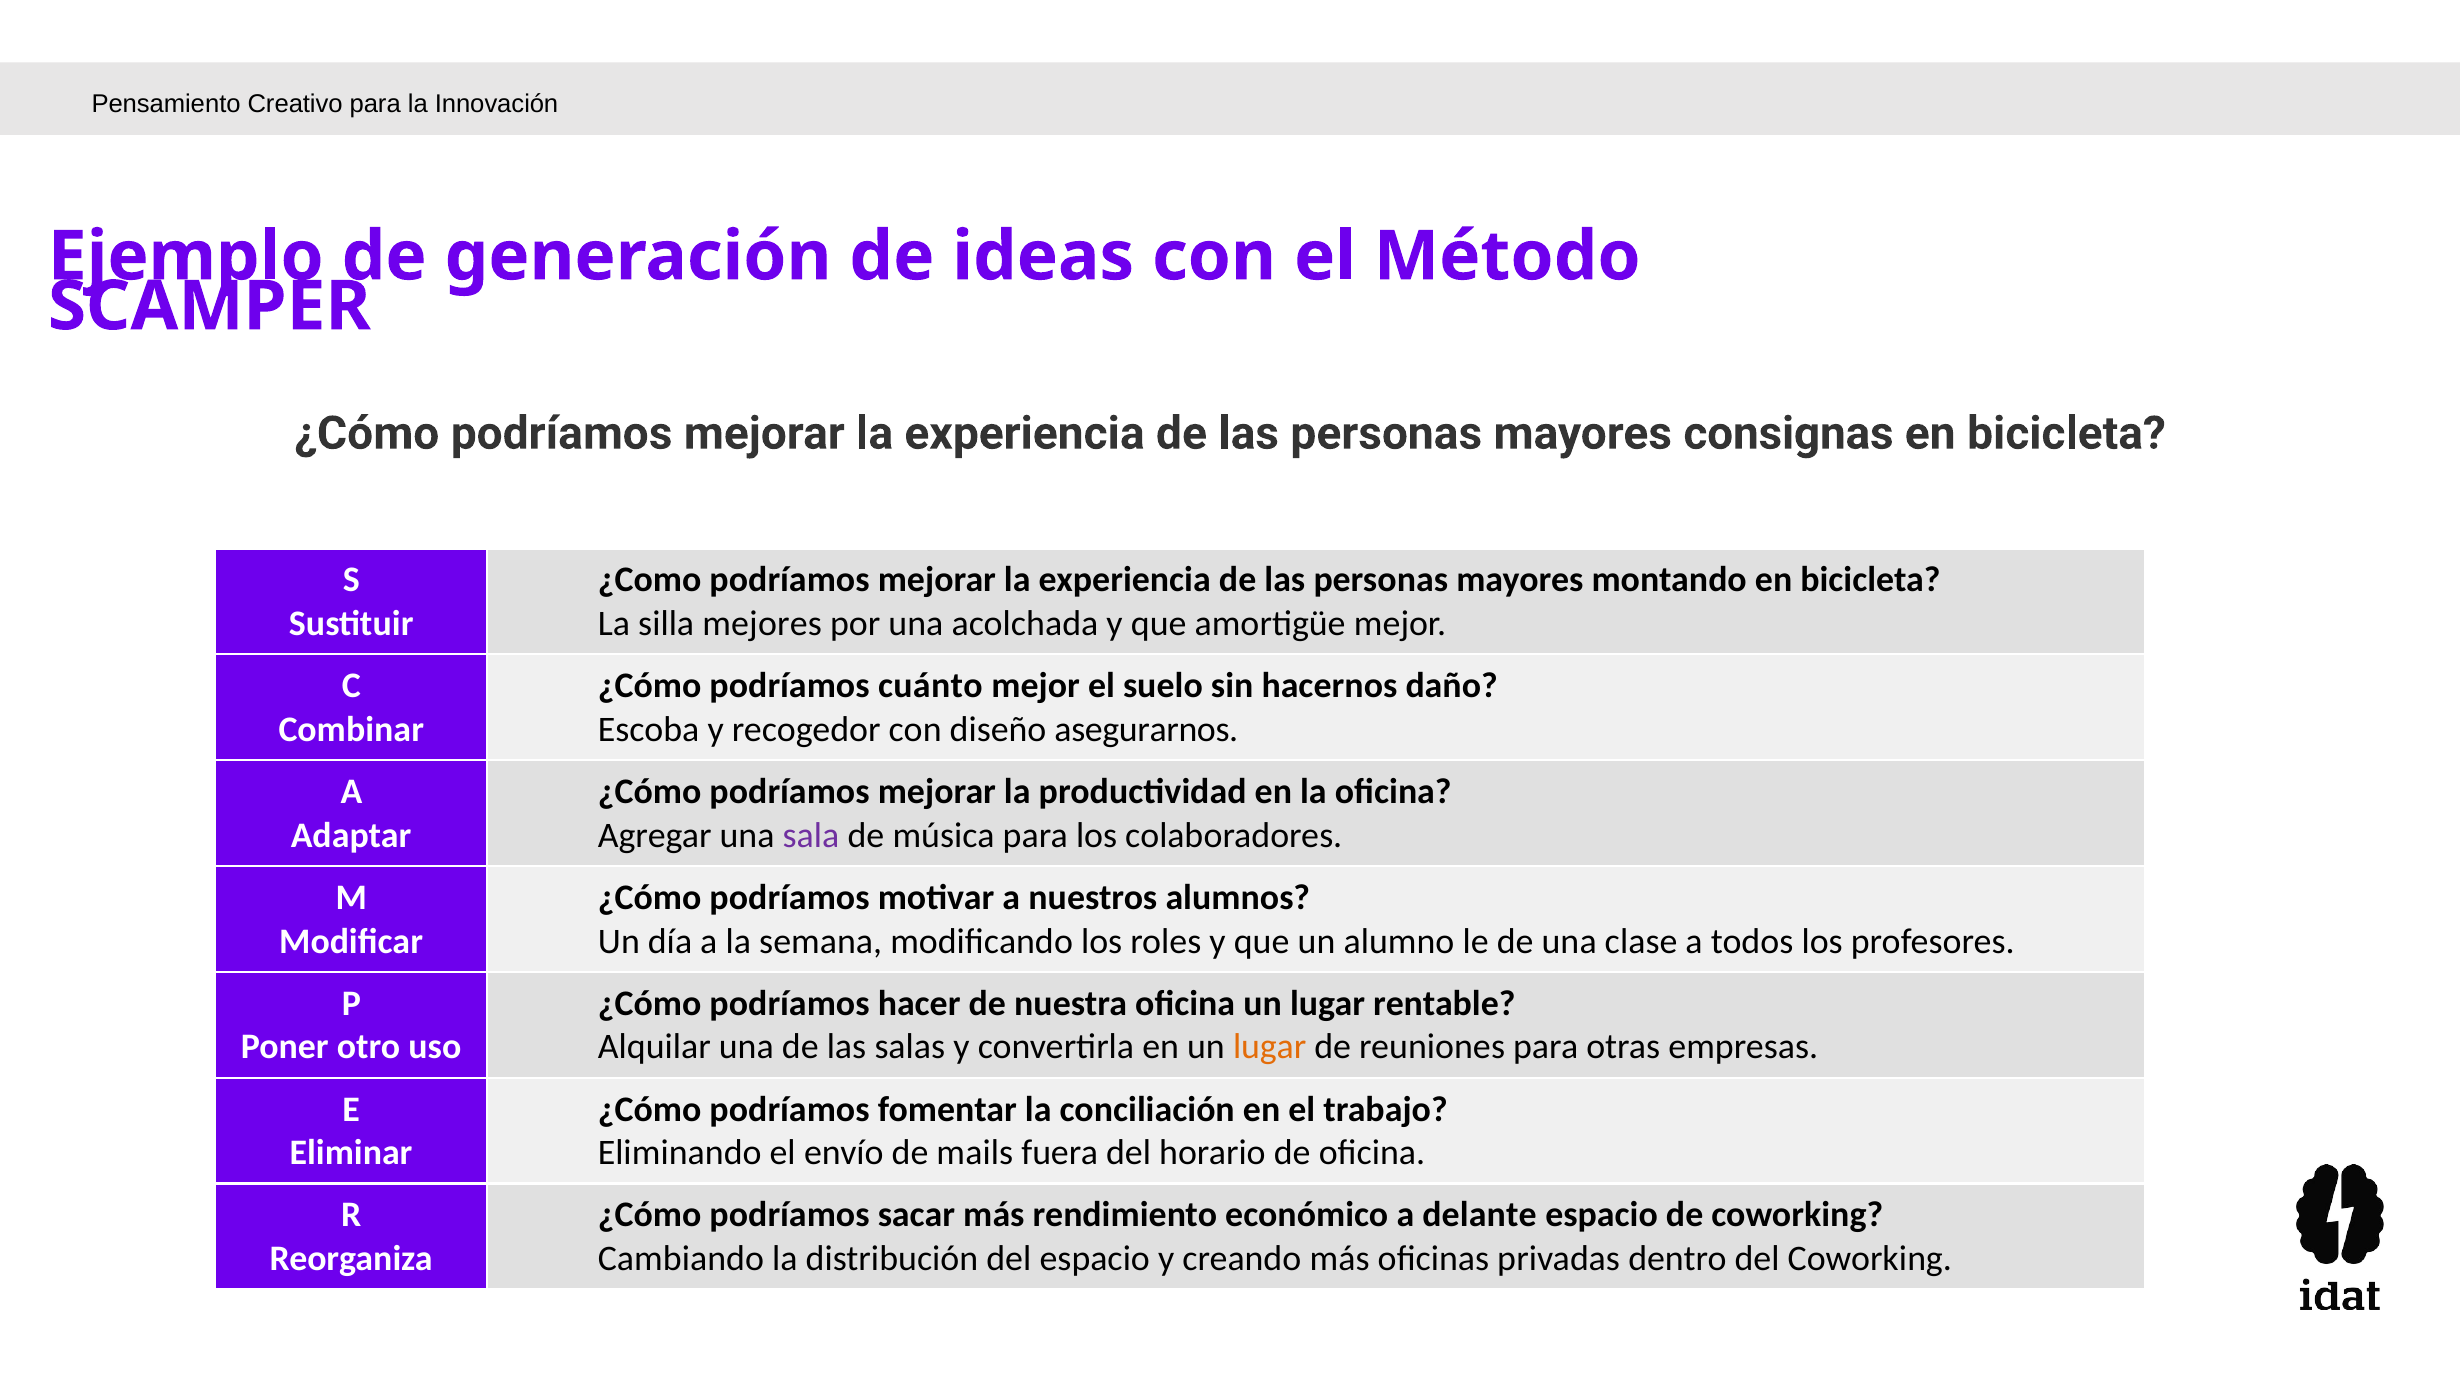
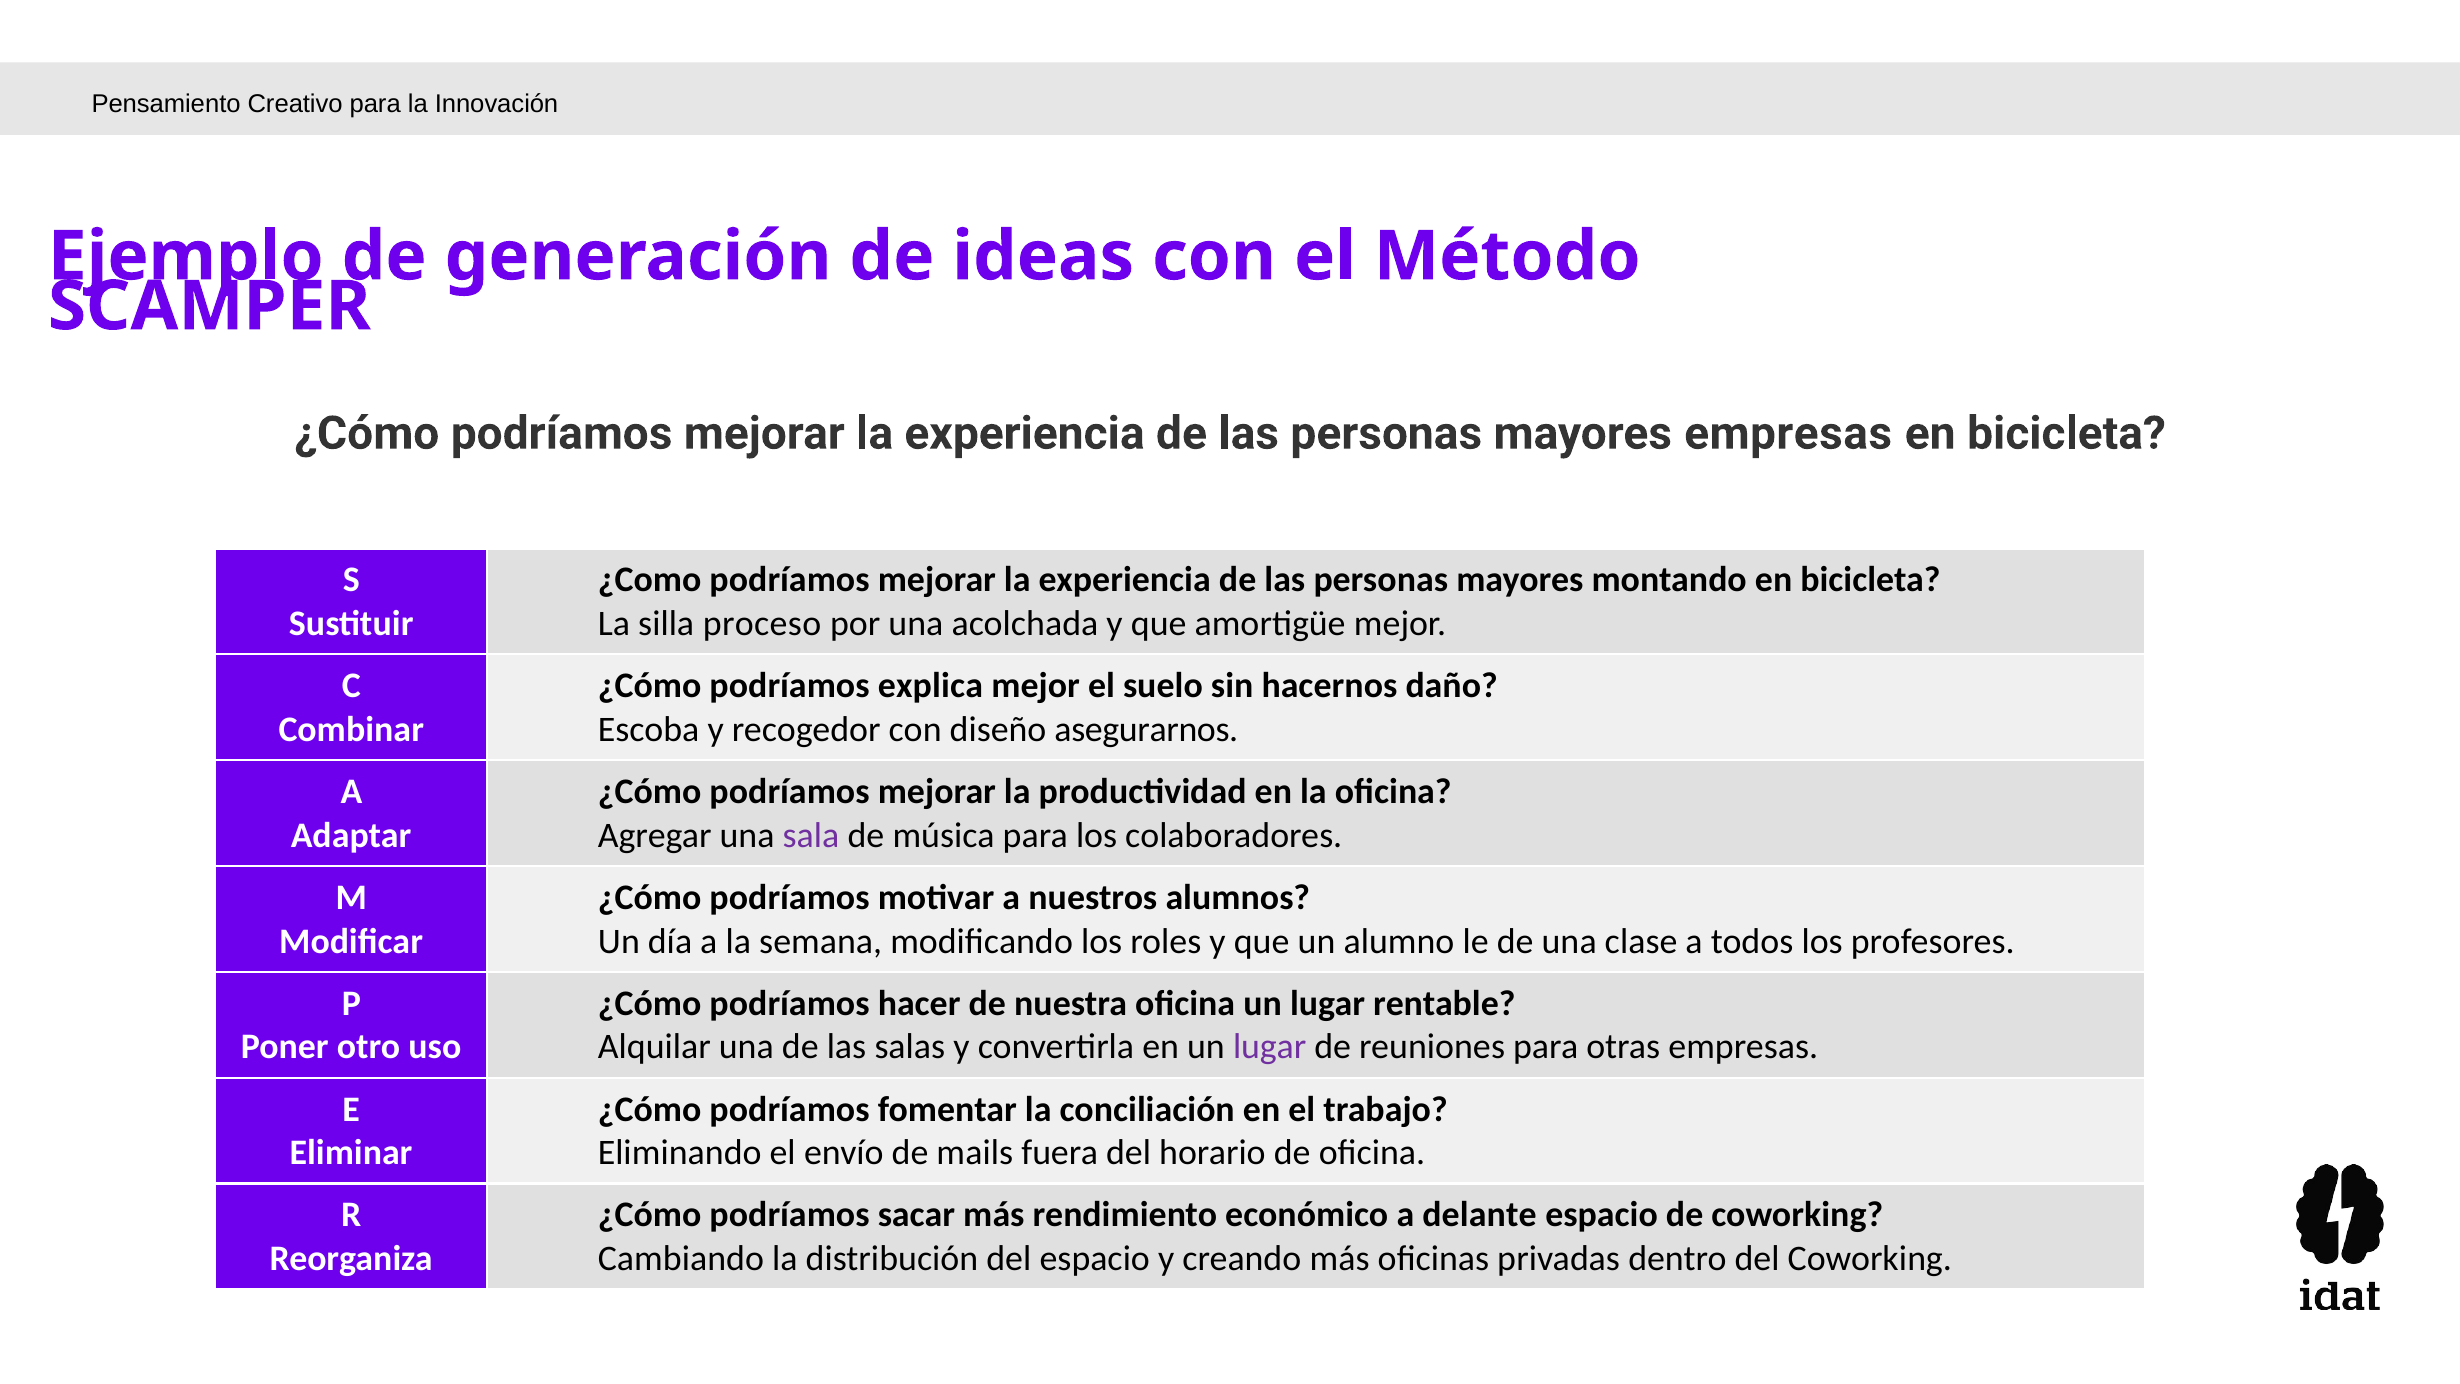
mayores consignas: consignas -> empresas (1788, 433)
mejores: mejores -> proceso (762, 624)
cuánto: cuánto -> explica (930, 686)
lugar colour: orange -> purple (1270, 1047)
